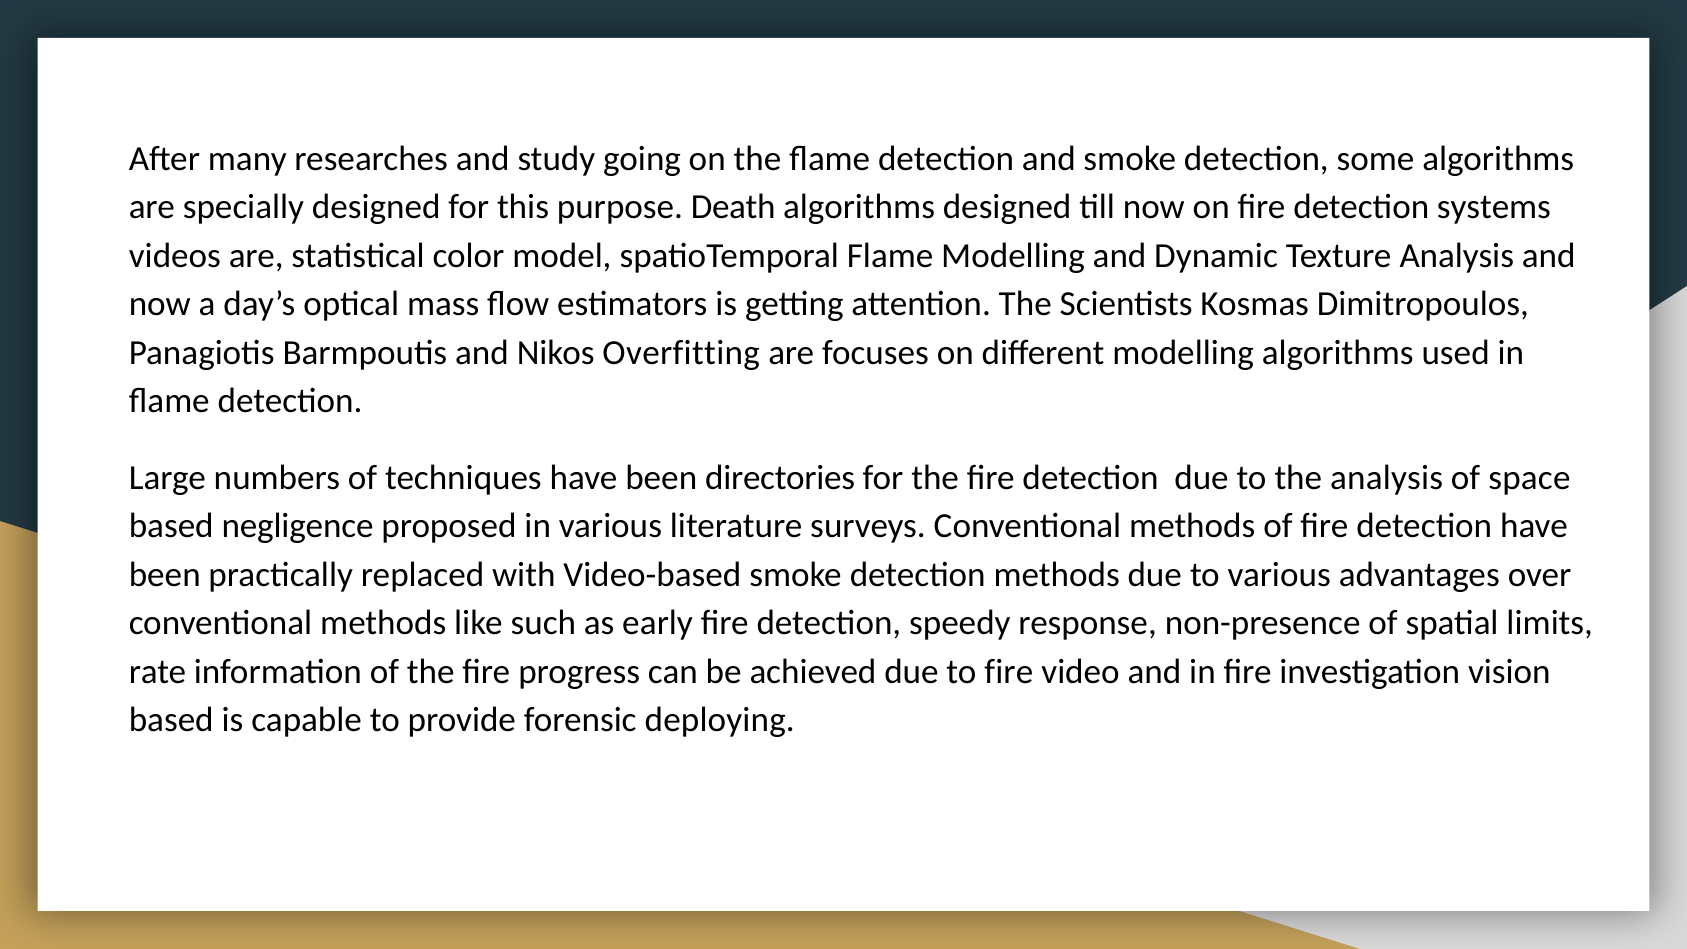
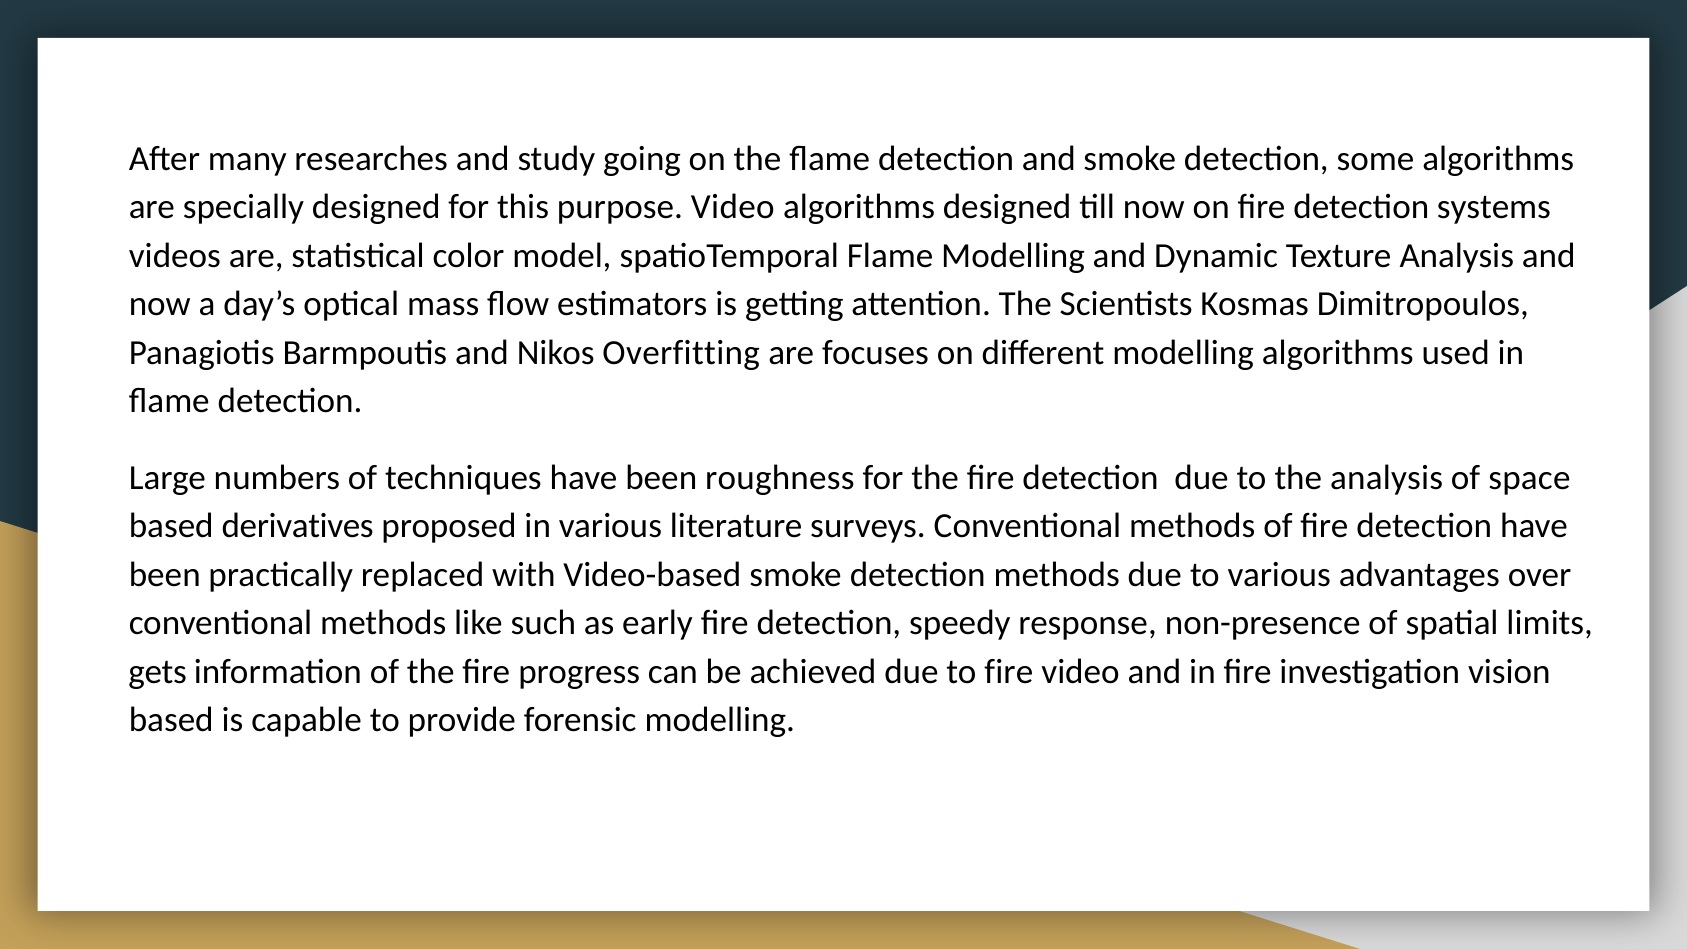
purpose Death: Death -> Video (733, 207)
directories: directories -> roughness (780, 478)
negligence: negligence -> derivatives (298, 526)
rate: rate -> gets (158, 672)
forensic deploying: deploying -> modelling (720, 720)
